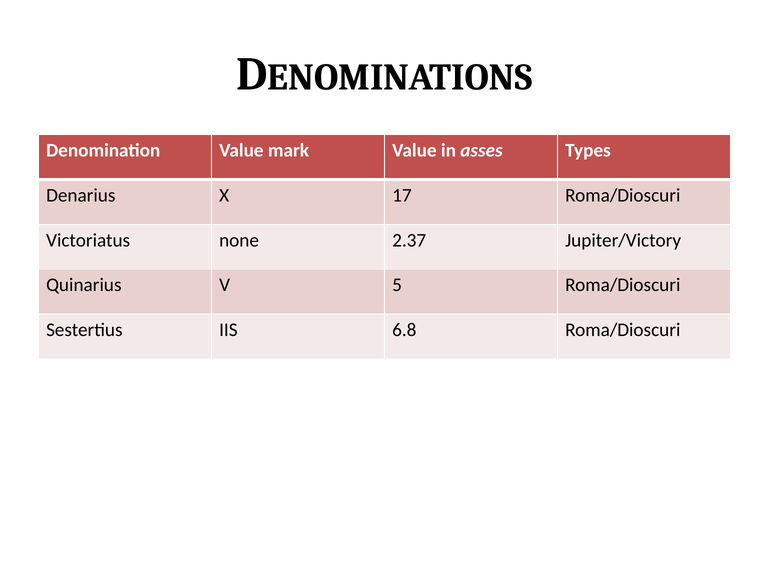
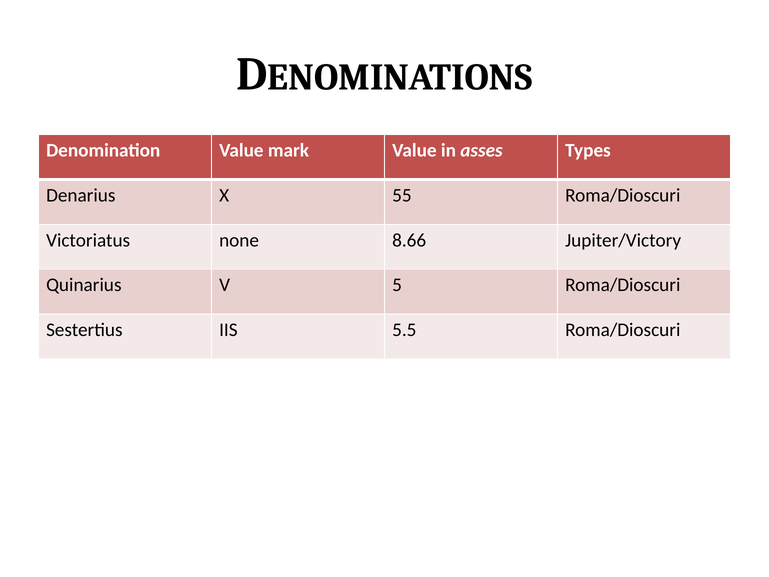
17: 17 -> 55 (402, 195)
2.37: 2.37 -> 8.66 (409, 240)
6.8: 6.8 -> 5.5 (404, 330)
